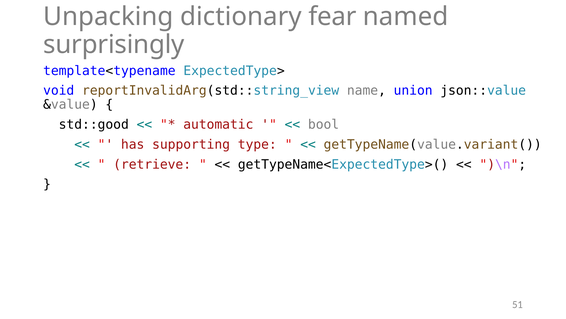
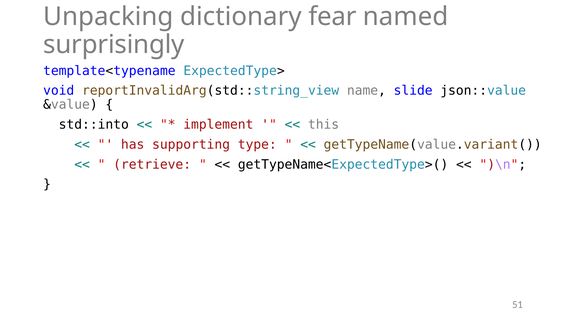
union: union -> slide (413, 90)
std::good: std::good -> std::into (94, 124)
automatic: automatic -> implement (218, 124)
bool: bool -> this (324, 124)
